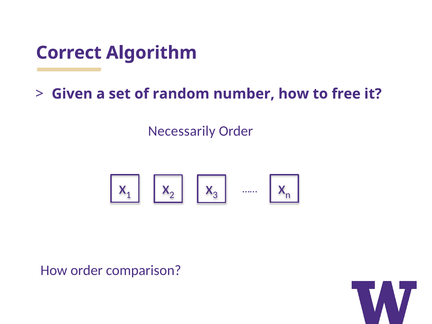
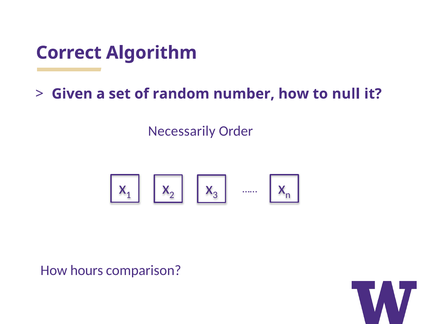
free: free -> null (346, 94)
How order: order -> hours (87, 270)
